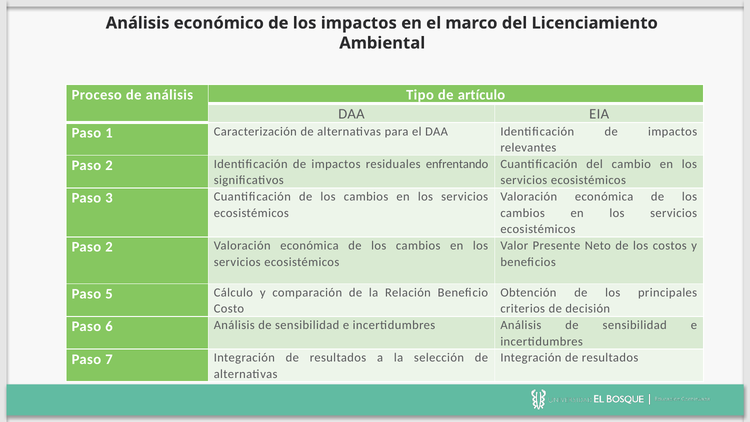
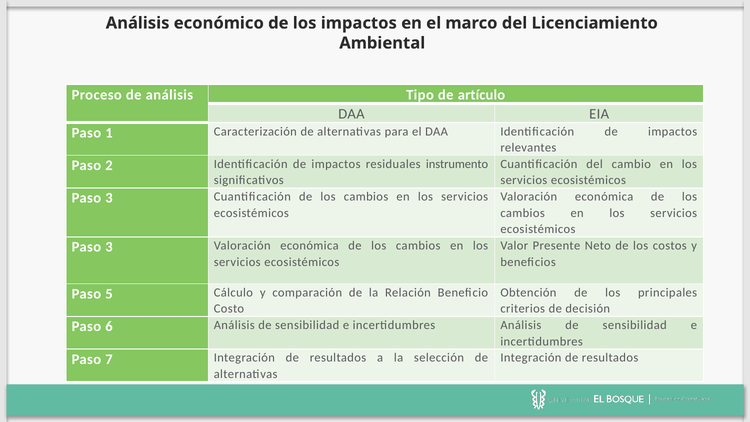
enfrentando: enfrentando -> instrumento (457, 164)
2: 2 -> 3 (109, 247)
